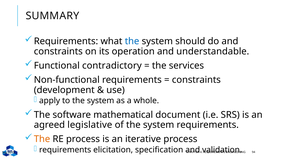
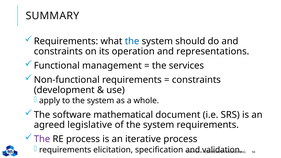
understandable: understandable -> representations (213, 51)
contradictory: contradictory -> management (112, 66)
The colour: orange -> purple (42, 139)
